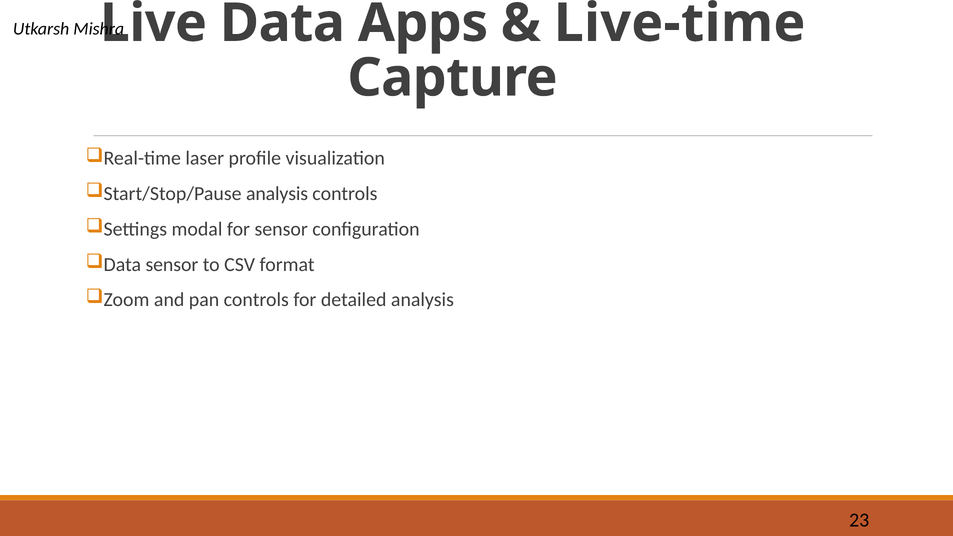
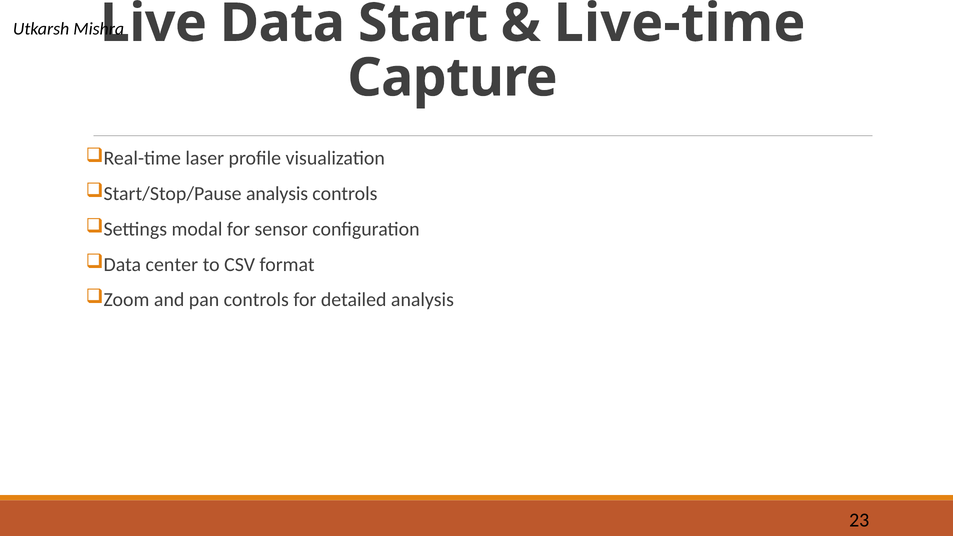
Apps: Apps -> Start (423, 23)
Data sensor: sensor -> center (172, 264)
